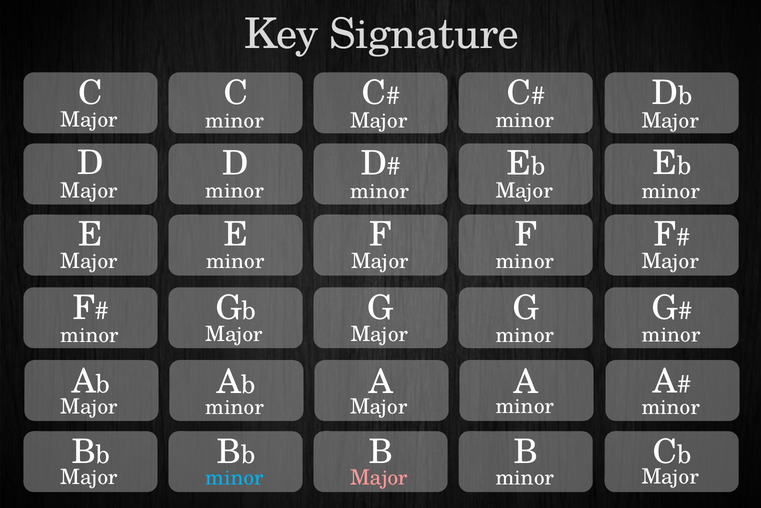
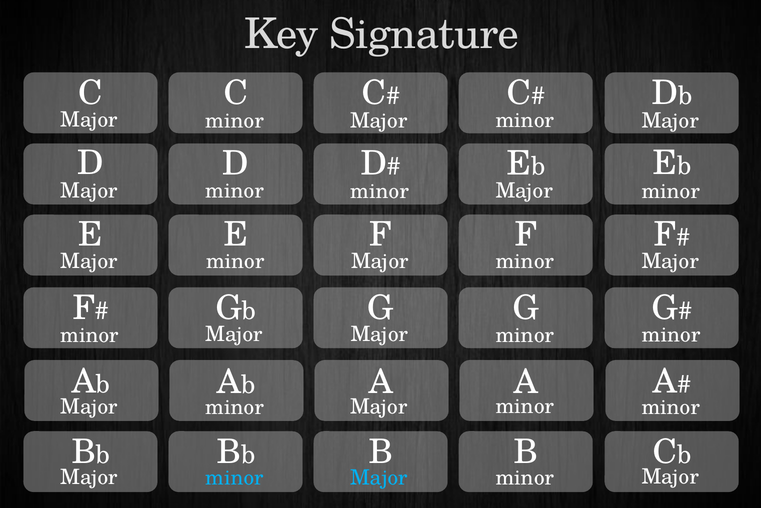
Major colour: pink -> light blue (379, 478)
